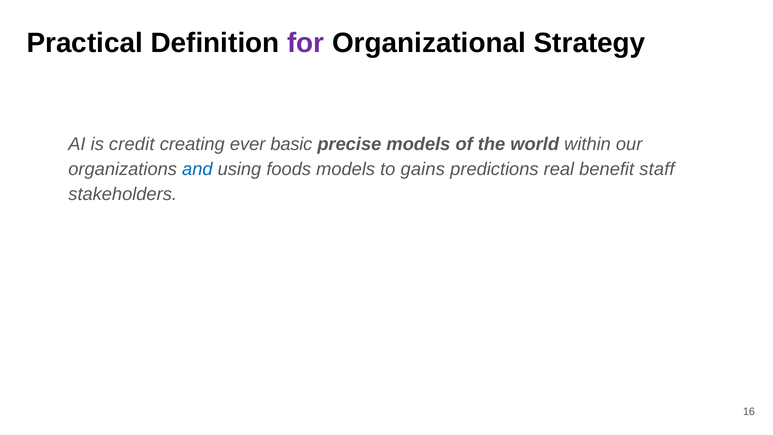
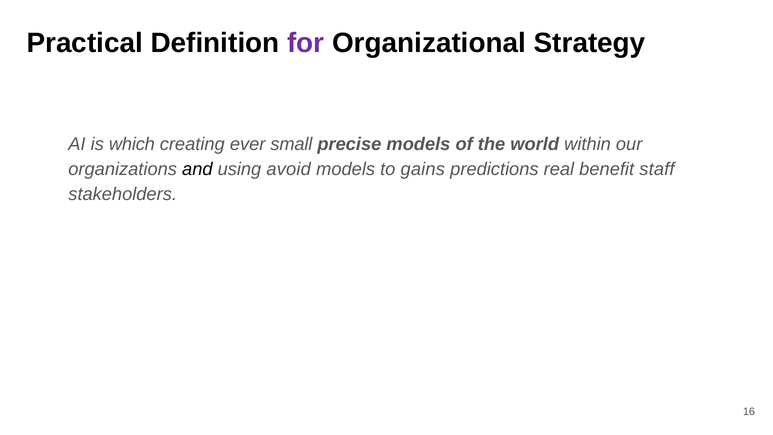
credit: credit -> which (132, 144)
basic: basic -> small (291, 144)
and colour: blue -> black (197, 169)
foods: foods -> avoid (289, 169)
